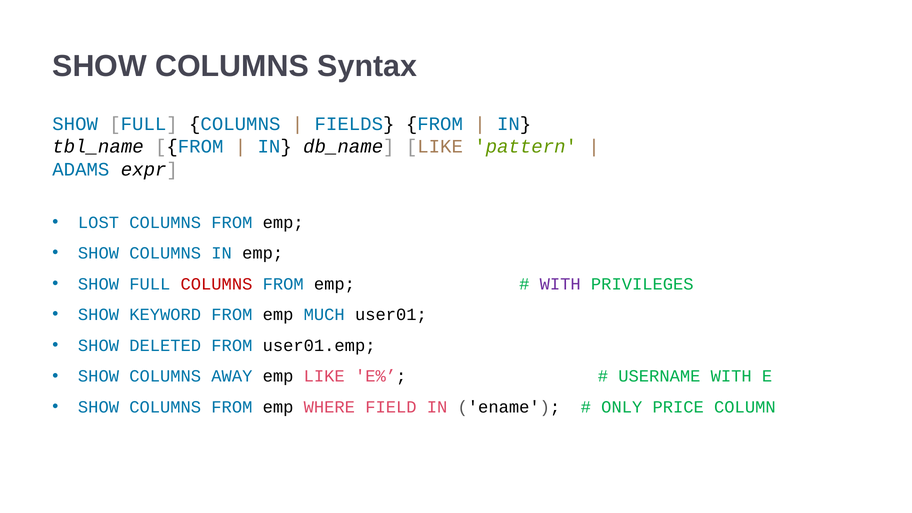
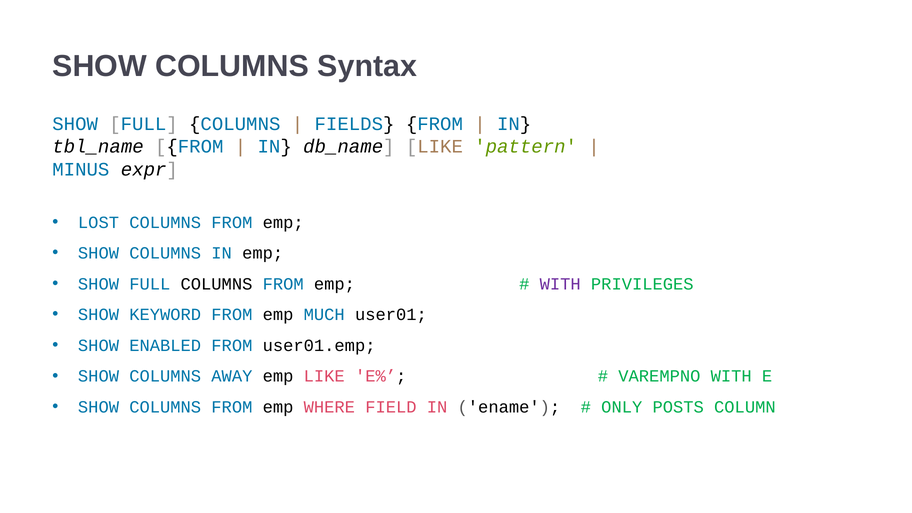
ADAMS: ADAMS -> MINUS (81, 169)
COLUMNS colour: red -> black (216, 284)
DELETED: DELETED -> ENABLED (165, 346)
USERNAME: USERNAME -> VAREMPNO (659, 376)
PRICE: PRICE -> POSTS (678, 407)
